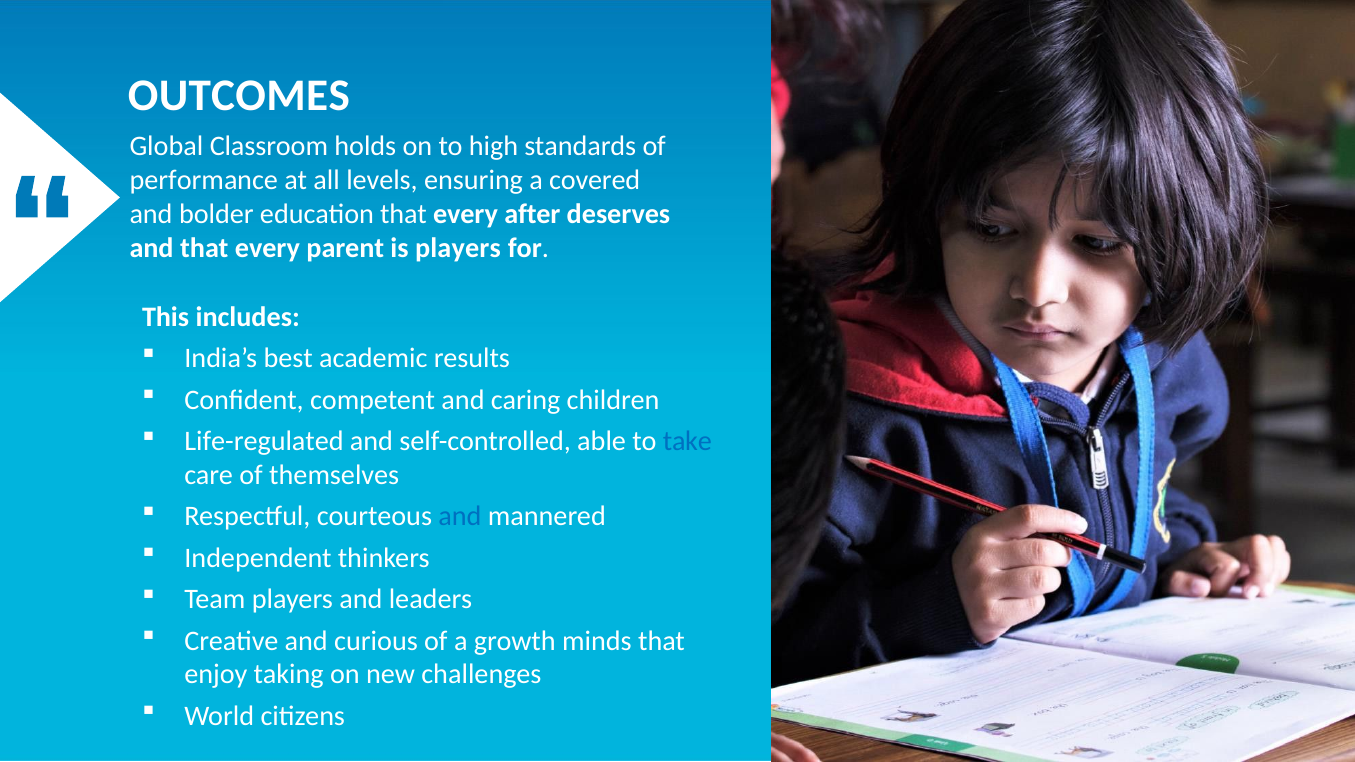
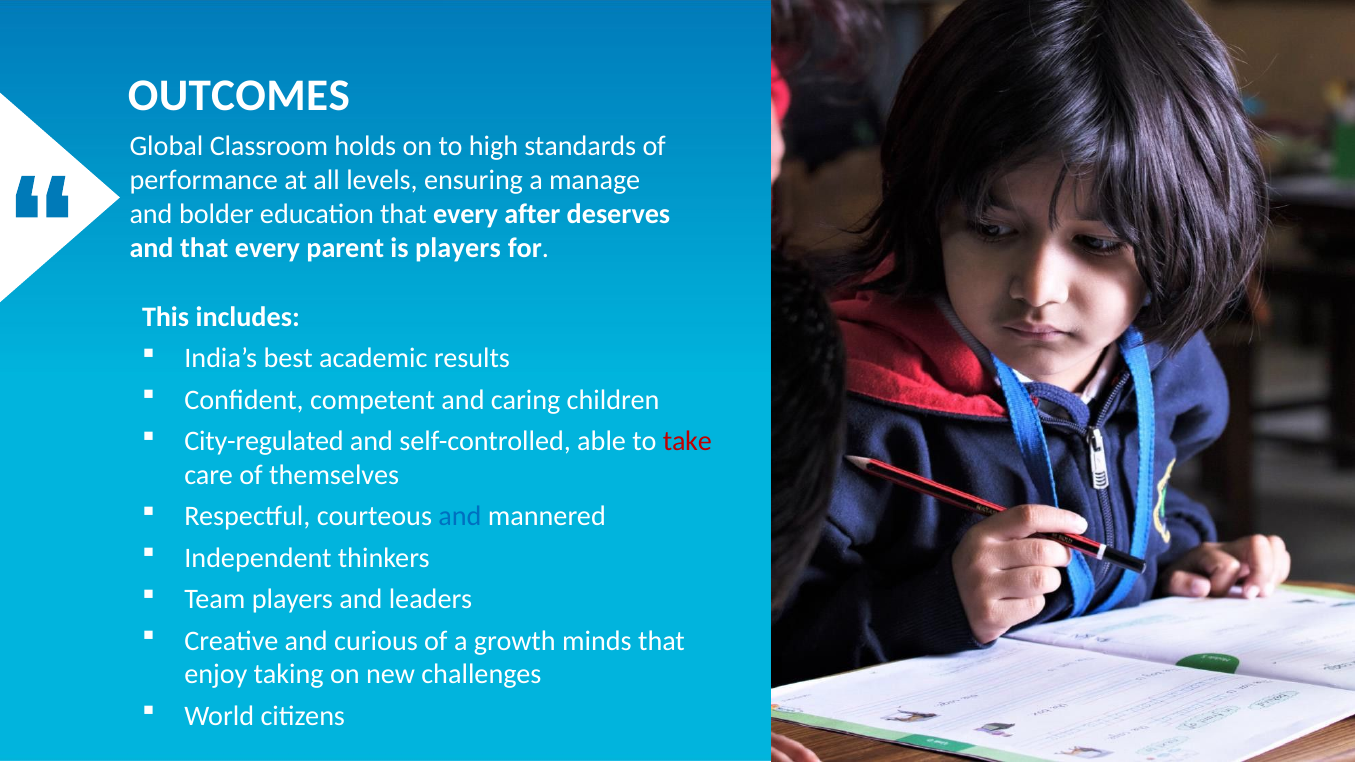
covered: covered -> manage (595, 180)
Life-regulated: Life-regulated -> City-regulated (264, 441)
take colour: blue -> red (687, 441)
